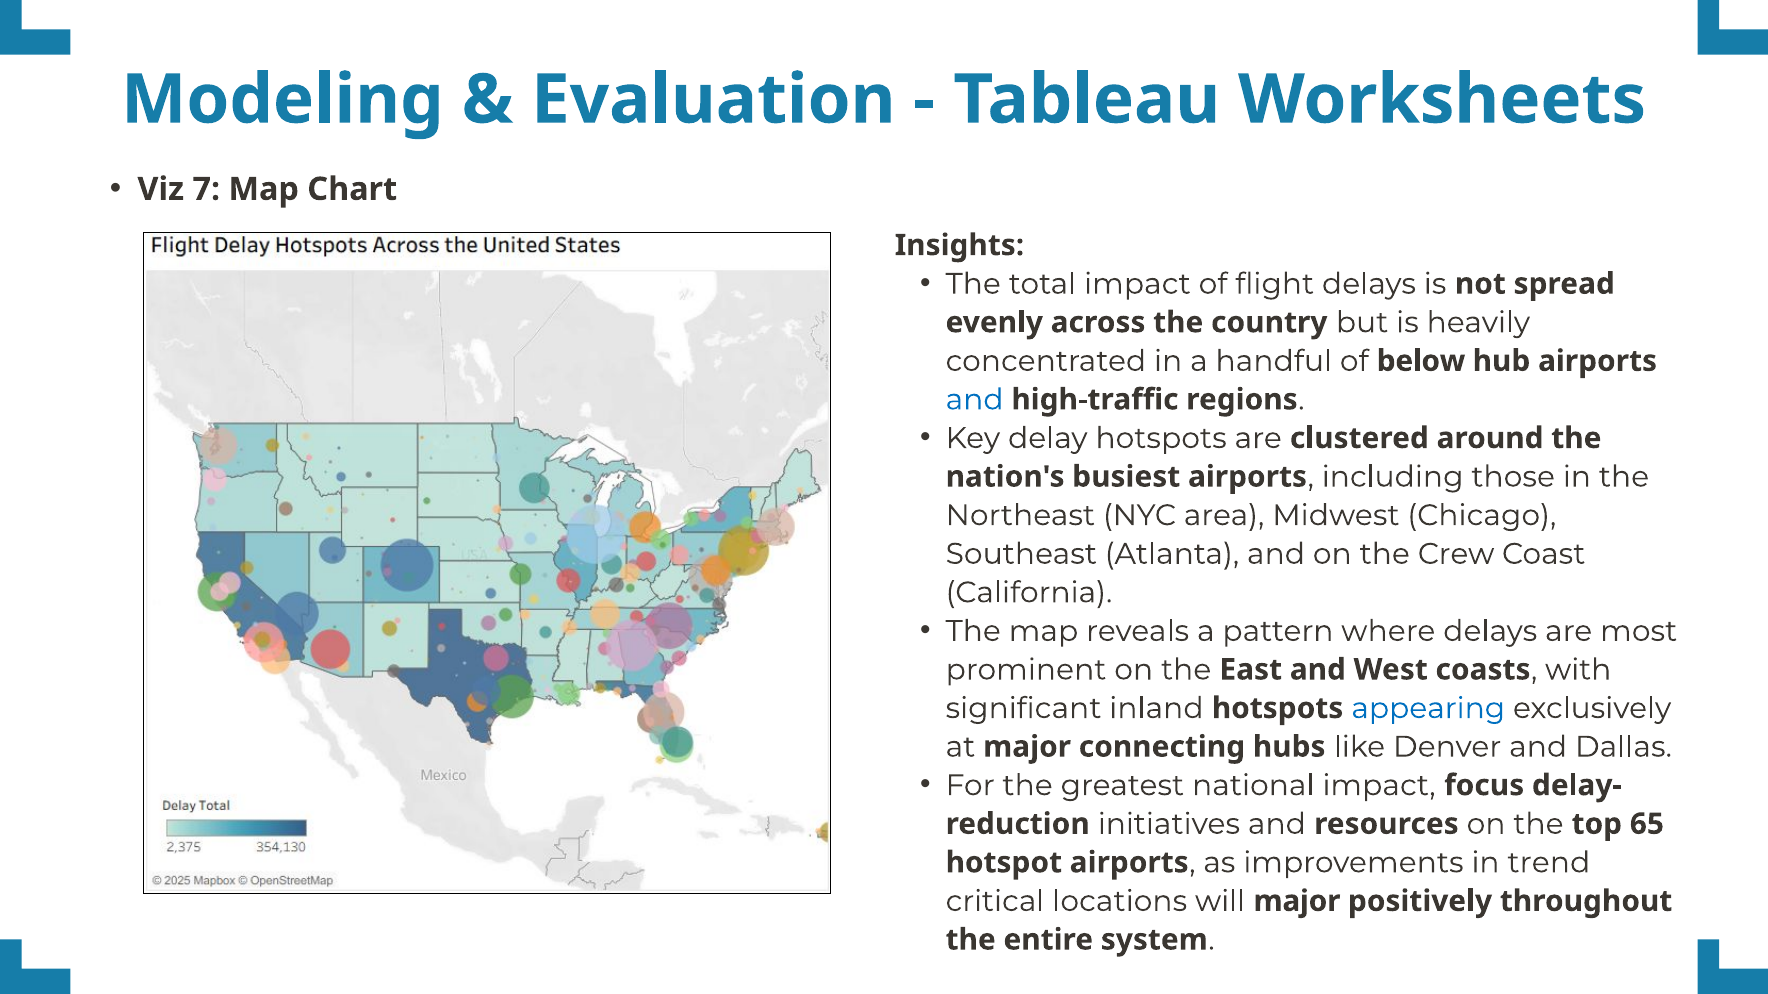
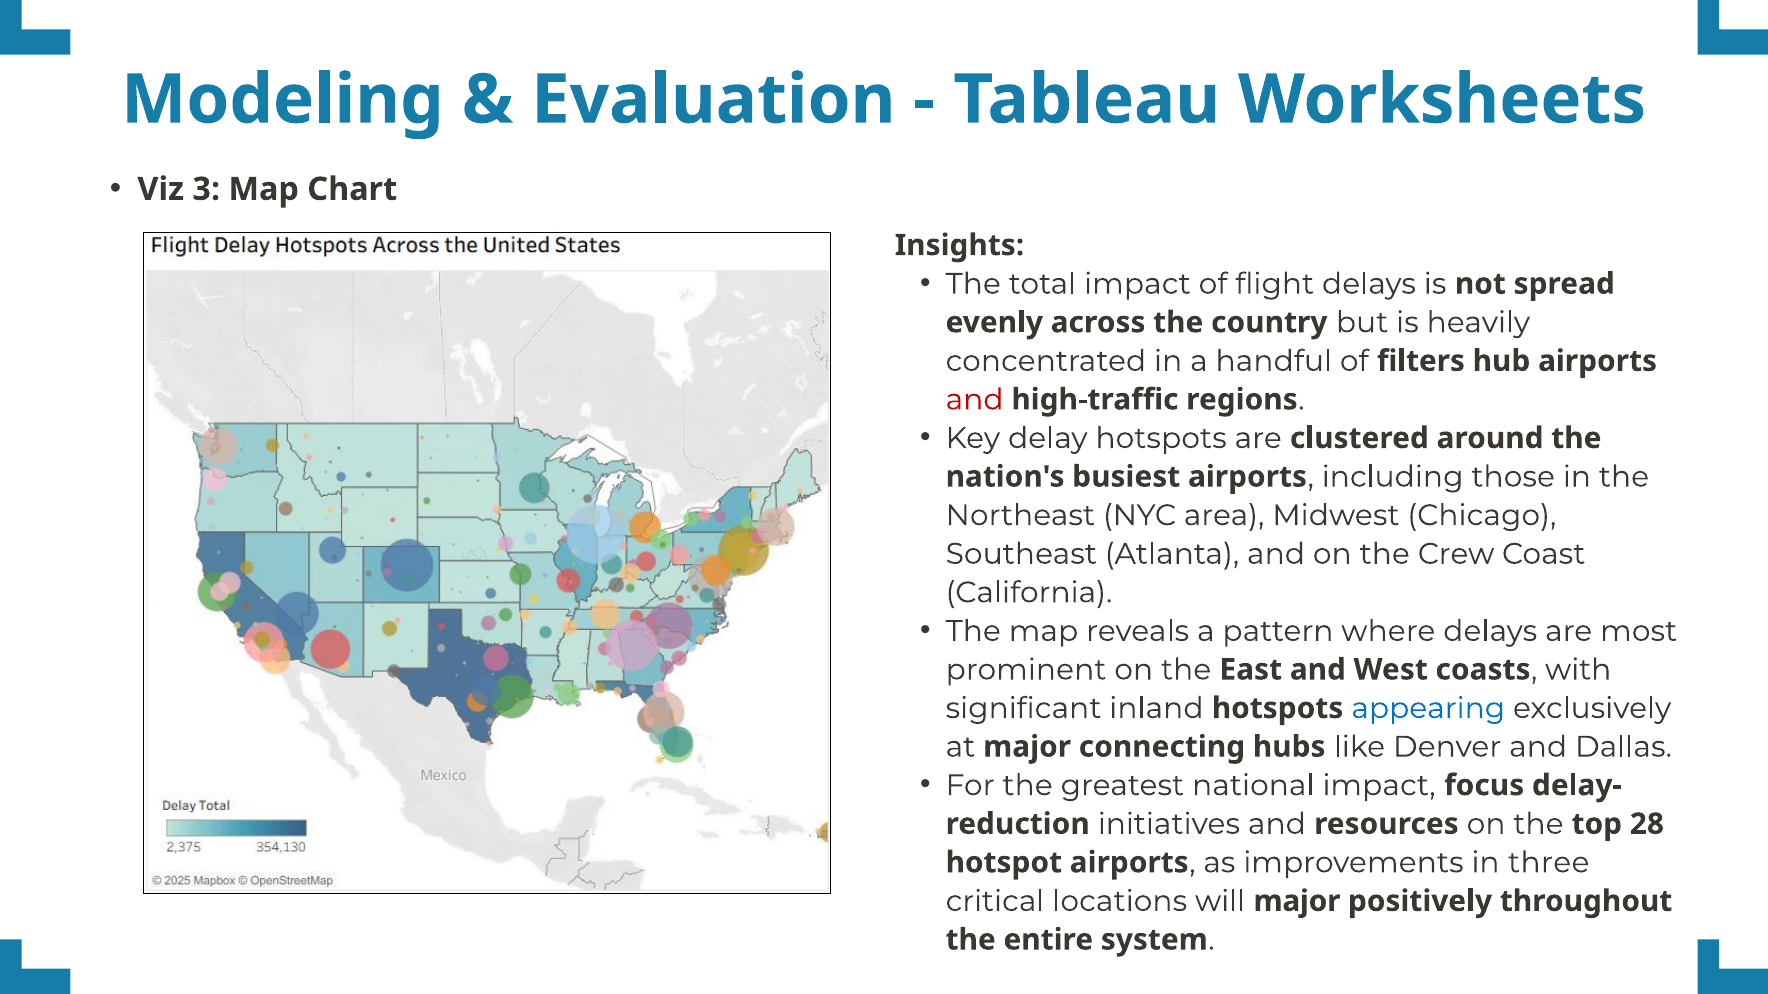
7: 7 -> 3 (206, 189)
below: below -> filters (1421, 361)
and colour: blue -> red (975, 400)
65: 65 -> 28 (1647, 824)
trend: trend -> three (1549, 863)
